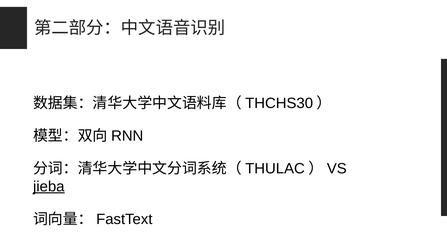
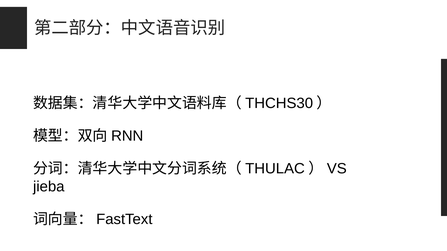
jieba underline: present -> none (49, 187)
